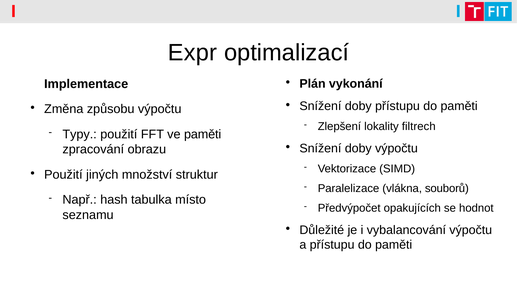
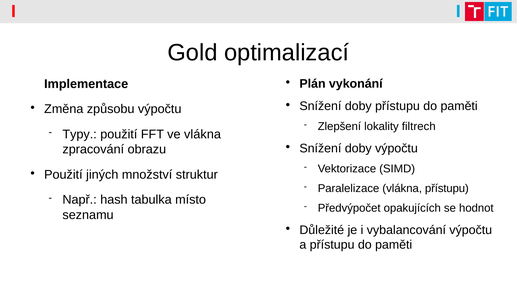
Expr: Expr -> Gold (193, 53)
ve paměti: paměti -> vlákna (203, 134)
vlákna souborů: souborů -> přístupu (447, 188)
